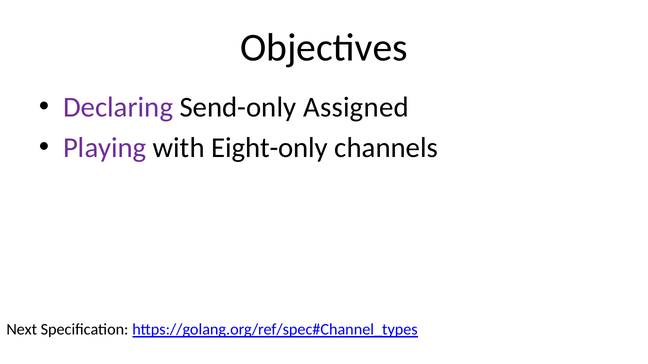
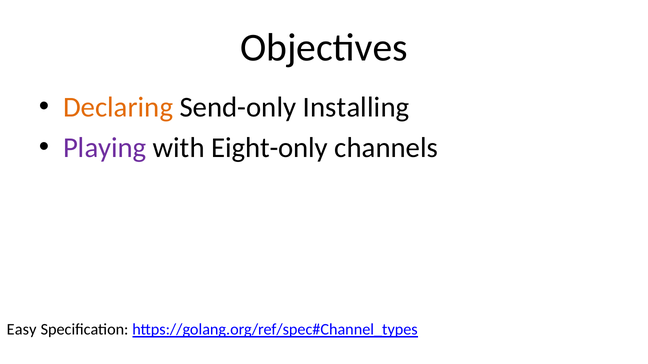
Declaring colour: purple -> orange (118, 108)
Assigned: Assigned -> Installing (356, 108)
Next: Next -> Easy (22, 330)
